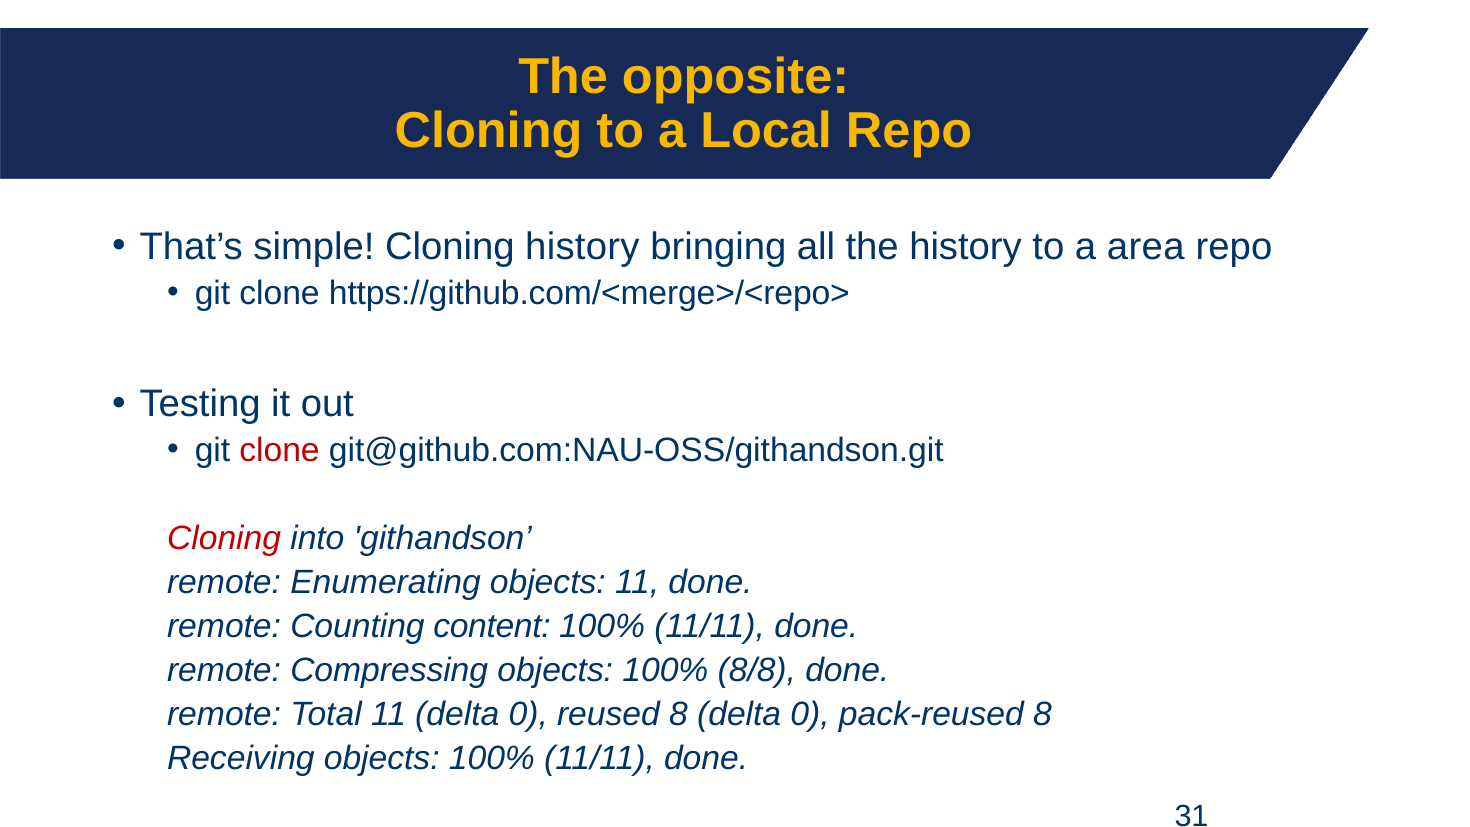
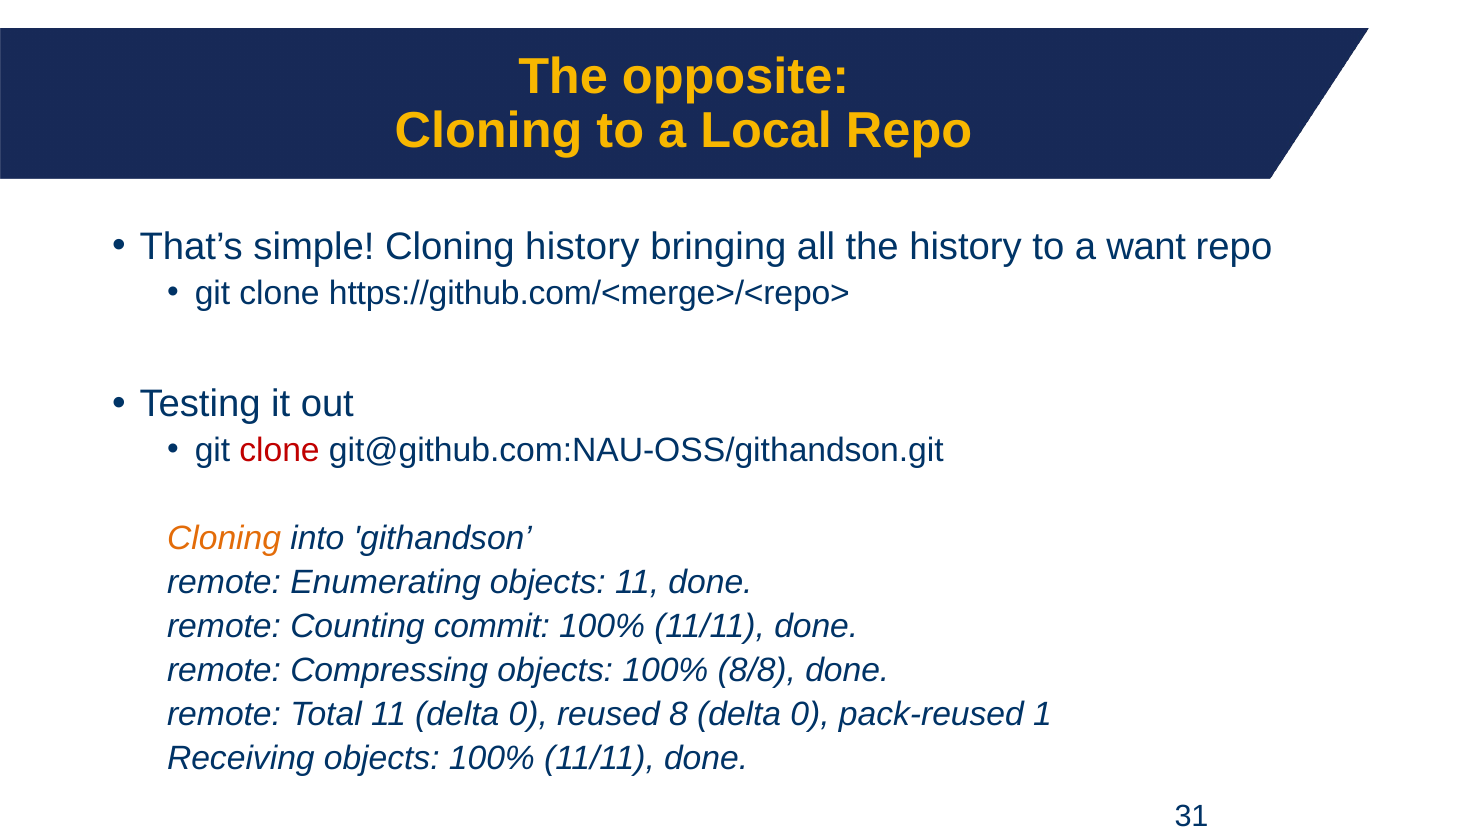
area: area -> want (1146, 246)
Cloning colour: red -> orange (224, 538)
content: content -> commit (492, 626)
pack-reused 8: 8 -> 1 (1042, 714)
